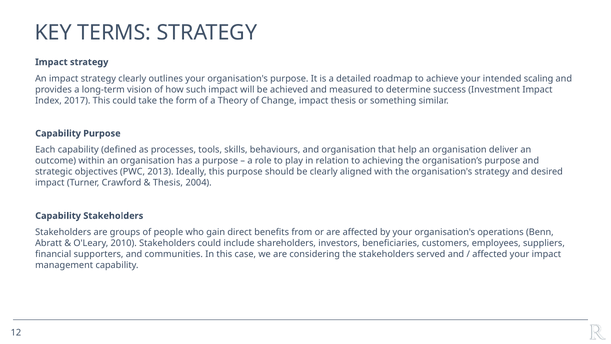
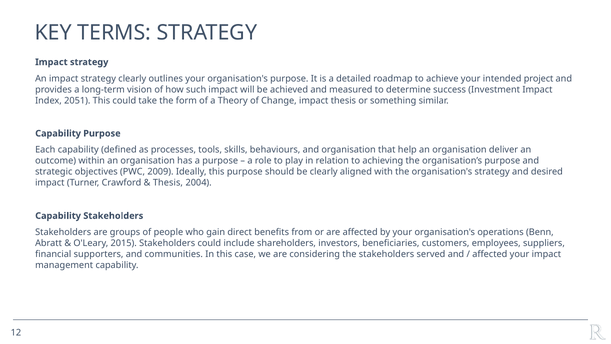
scaling: scaling -> project (539, 78)
2017: 2017 -> 2051 (77, 100)
2013: 2013 -> 2009 (160, 172)
2010: 2010 -> 2015 (124, 243)
